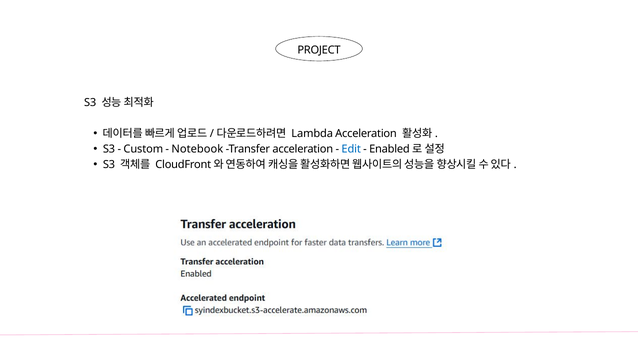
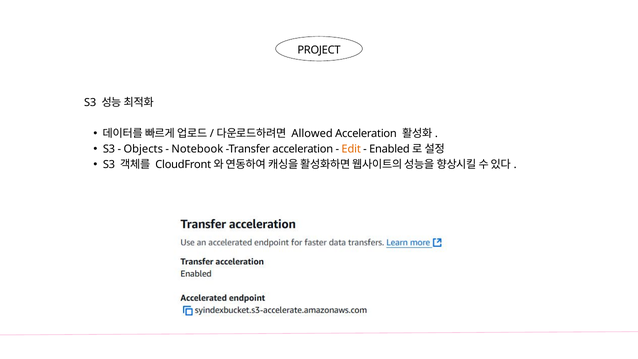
Lambda: Lambda -> Allowed (312, 134)
Custom: Custom -> Objects (143, 149)
Edit colour: blue -> orange (351, 149)
